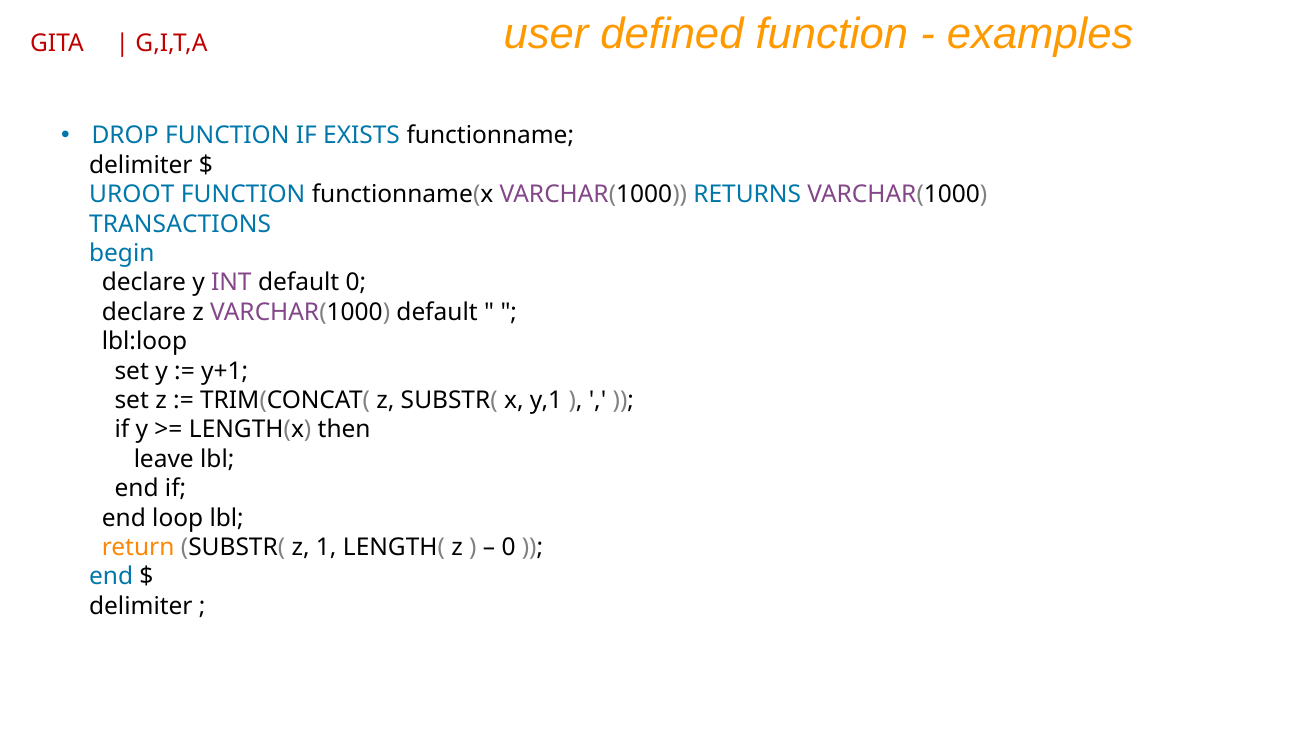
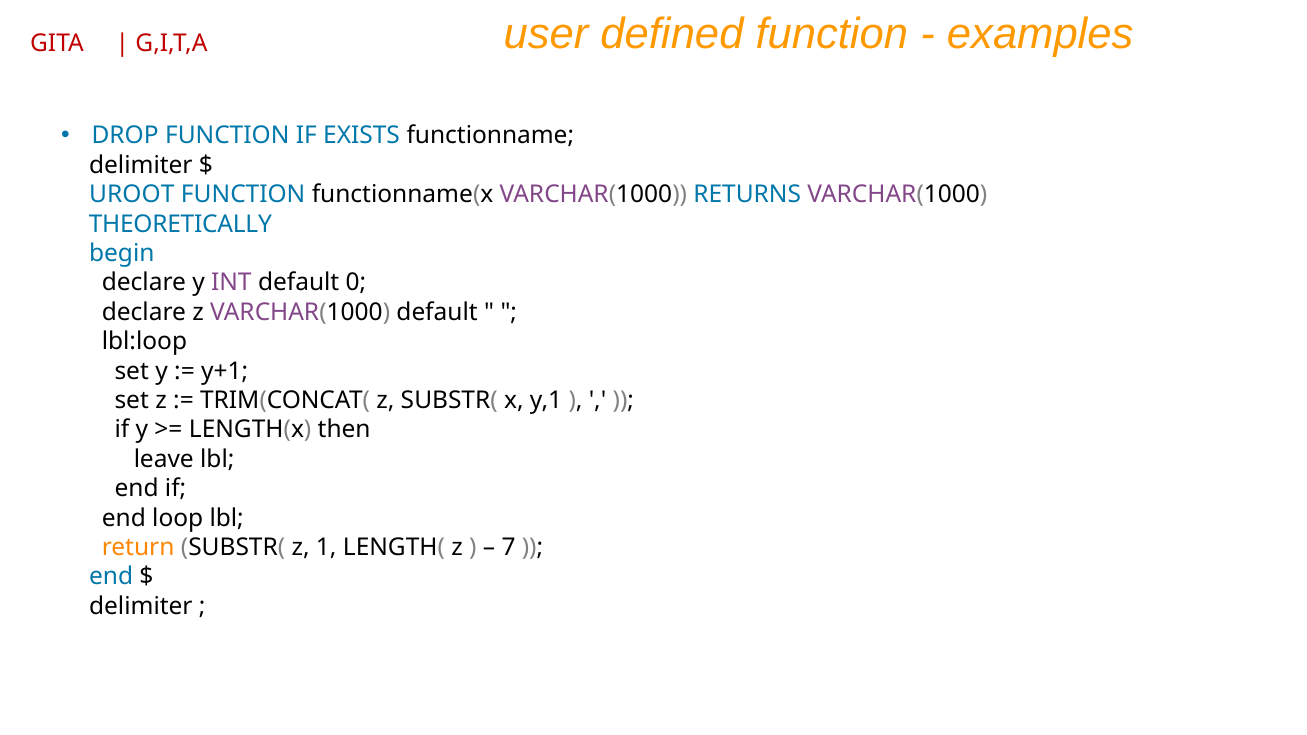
TRANSACTIONS: TRANSACTIONS -> THEORETICALLY (180, 224)
0: 0 -> 7 (509, 548)
